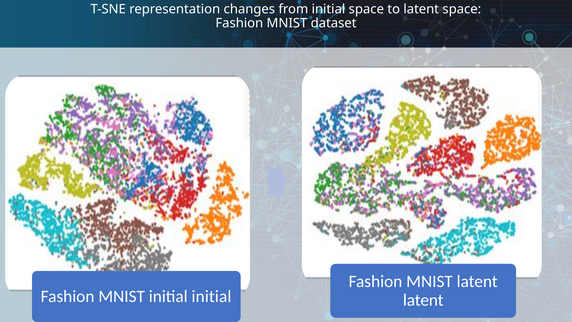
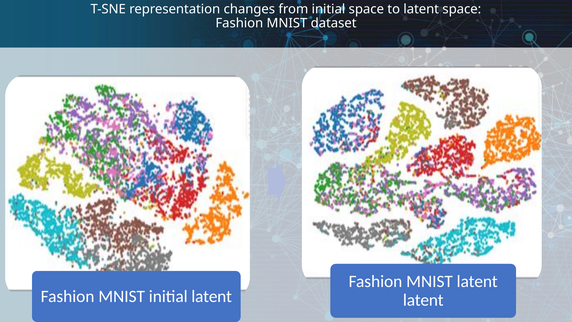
initial initial: initial -> latent (212, 296)
